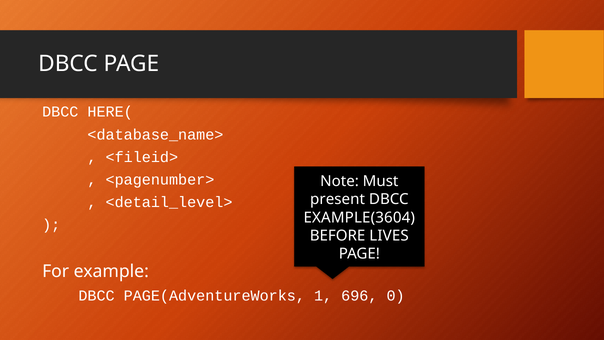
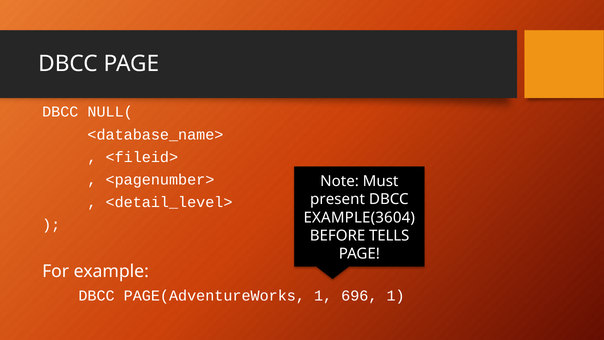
HERE(: HERE( -> NULL( (110, 112)
LIVES: LIVES -> TELLS (389, 235)
696 0: 0 -> 1 (396, 295)
